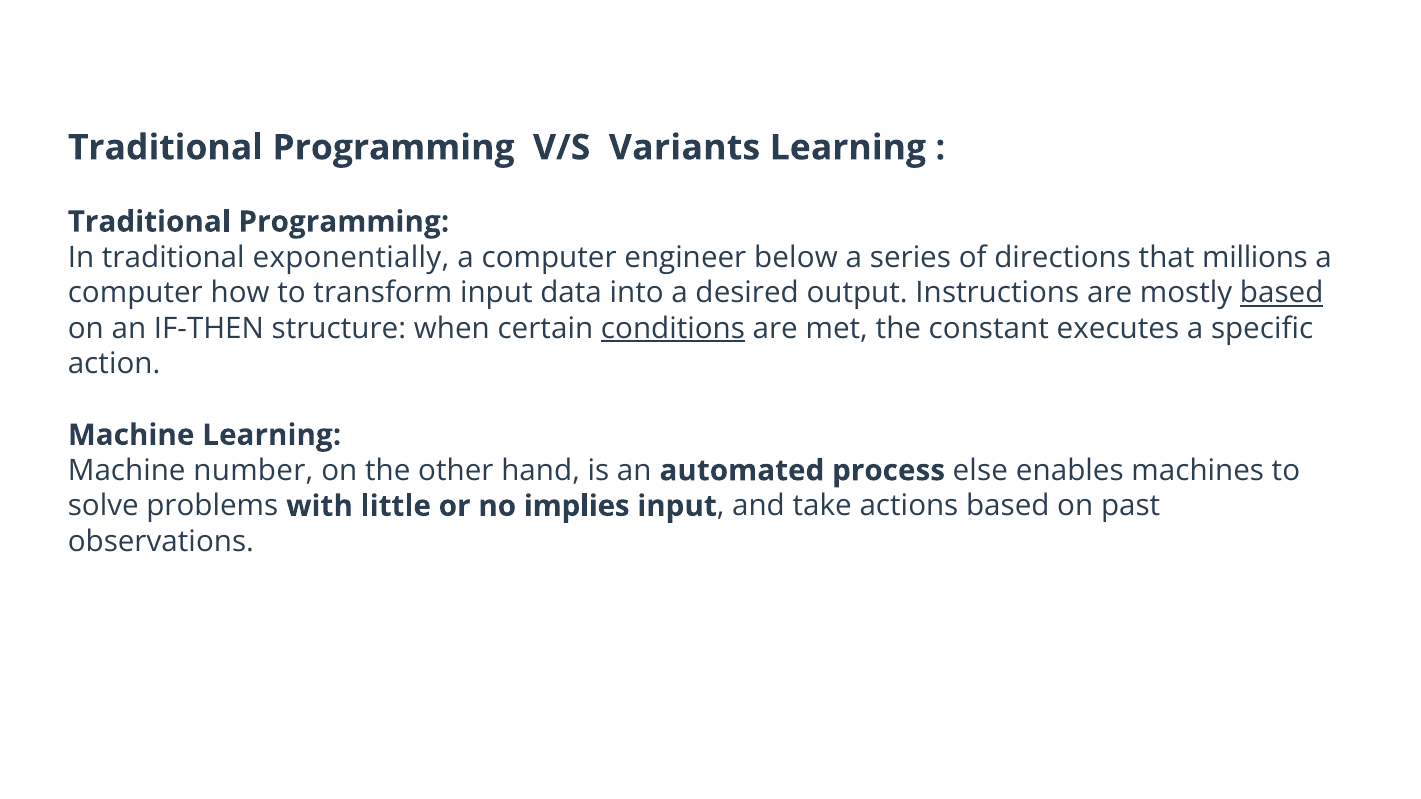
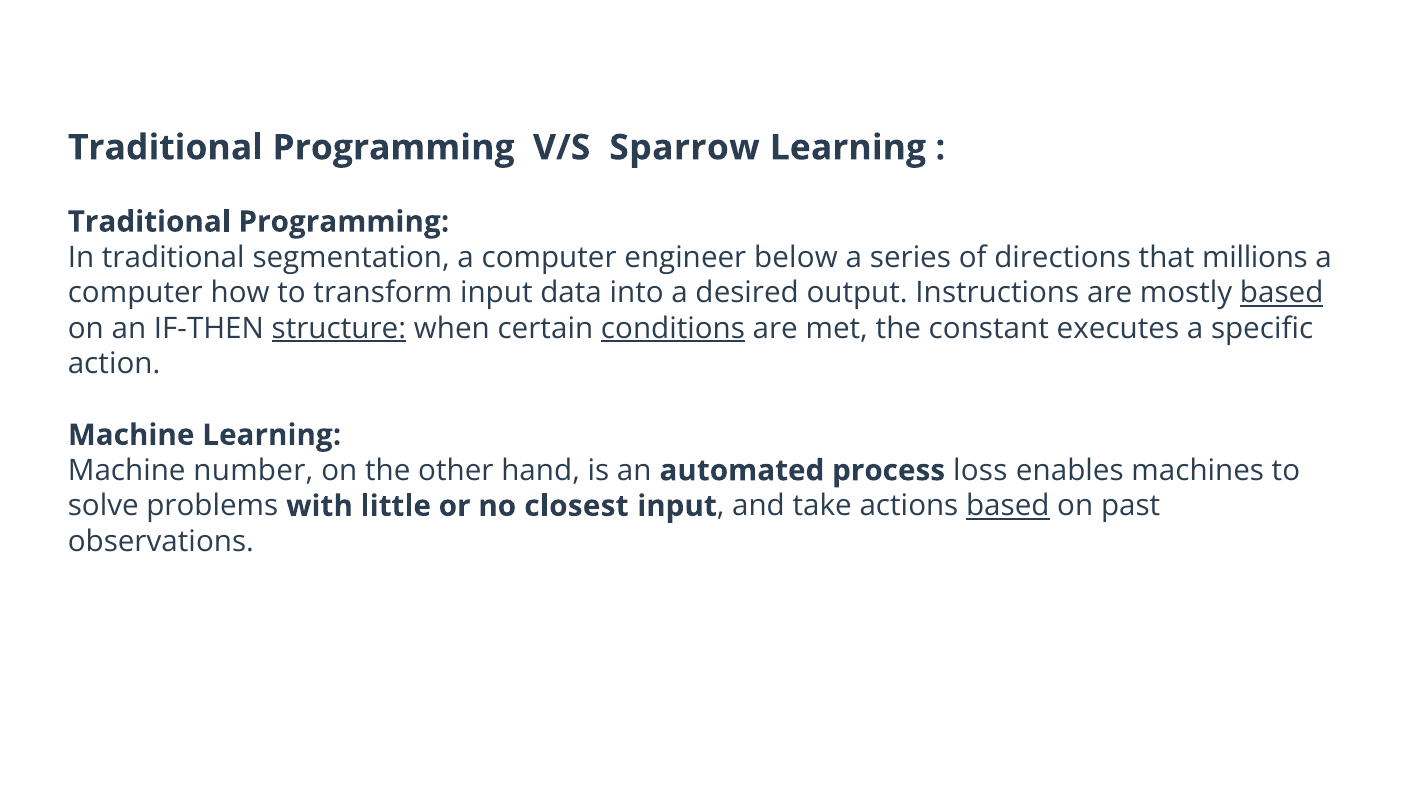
Variants: Variants -> Sparrow (684, 148)
exponentially: exponentially -> segmentation (351, 257)
structure underline: none -> present (339, 329)
else: else -> loss (980, 471)
implies: implies -> closest (576, 506)
based underline: none -> present (1008, 506)
